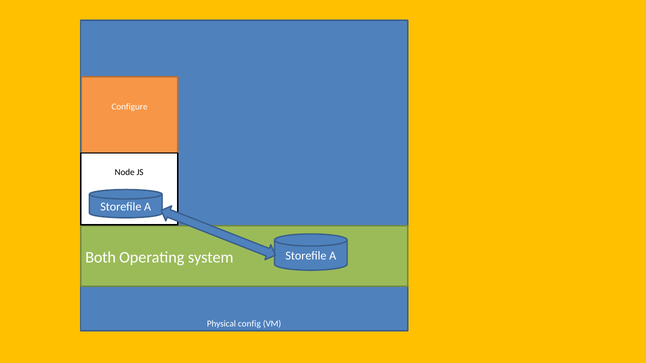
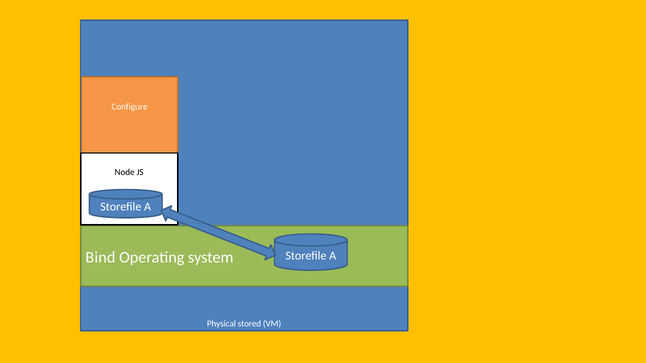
Both: Both -> Bind (100, 257)
config: config -> stored (249, 324)
